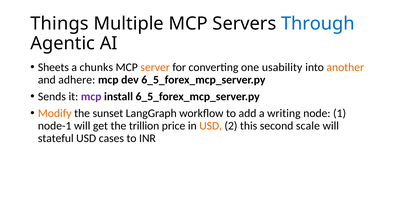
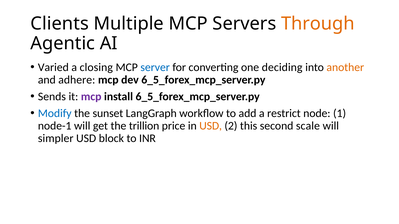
Things: Things -> Clients (60, 24)
Through colour: blue -> orange (318, 24)
Sheets: Sheets -> Varied (53, 67)
chunks: chunks -> closing (96, 67)
server colour: orange -> blue (155, 67)
usability: usability -> deciding (282, 67)
Modify colour: orange -> blue (55, 113)
writing: writing -> restrict (284, 113)
stateful: stateful -> simpler (56, 139)
cases: cases -> block (111, 139)
